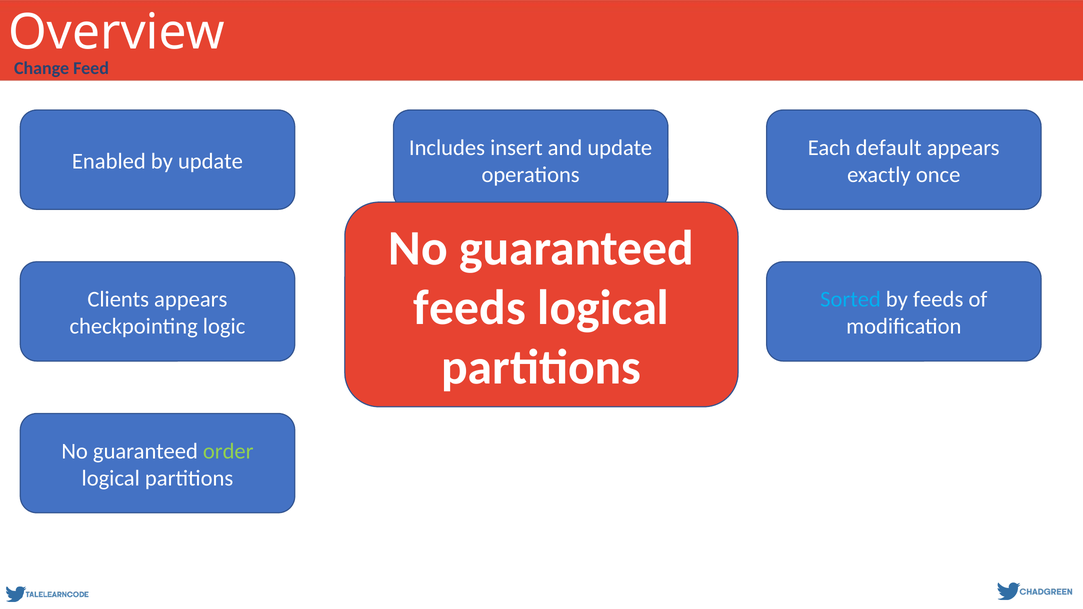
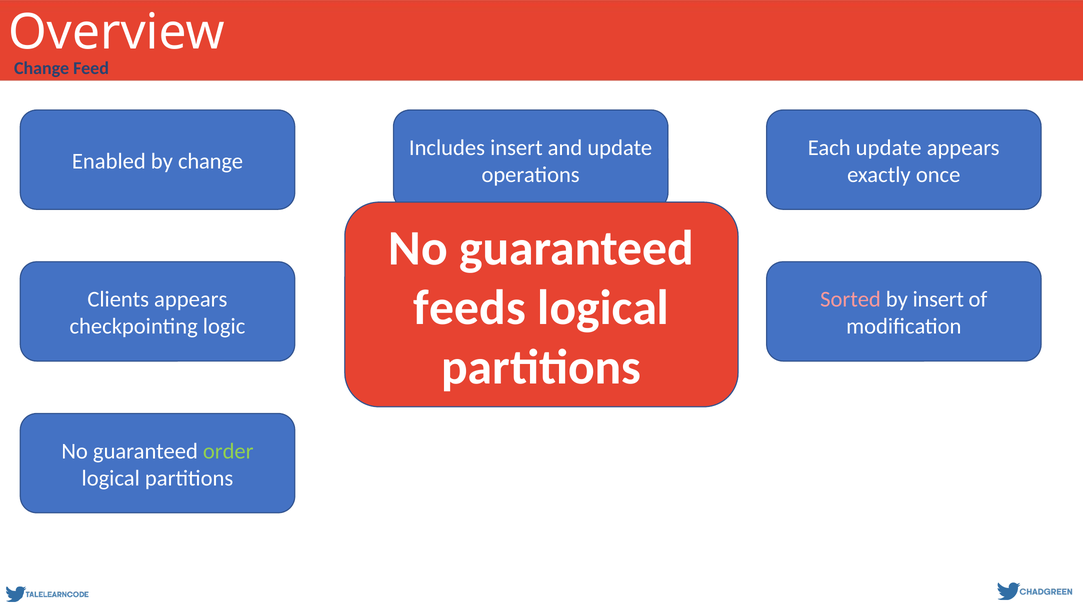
Each default: default -> update (889, 148)
by update: update -> change (211, 161)
Sorted colour: light blue -> pink (851, 300)
by feeds: feeds -> insert (938, 300)
